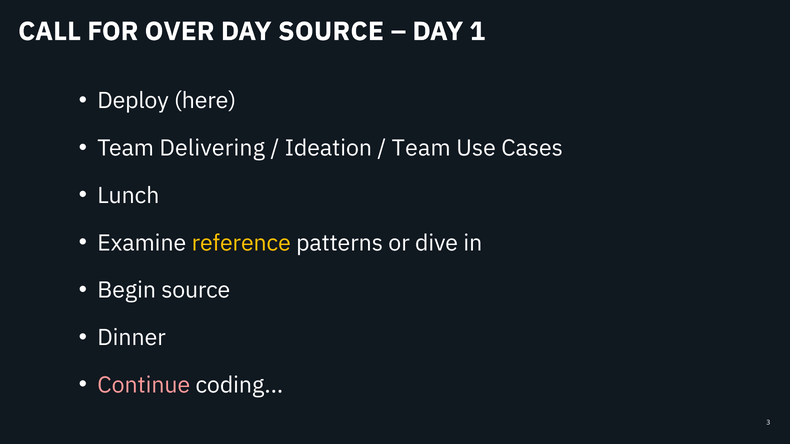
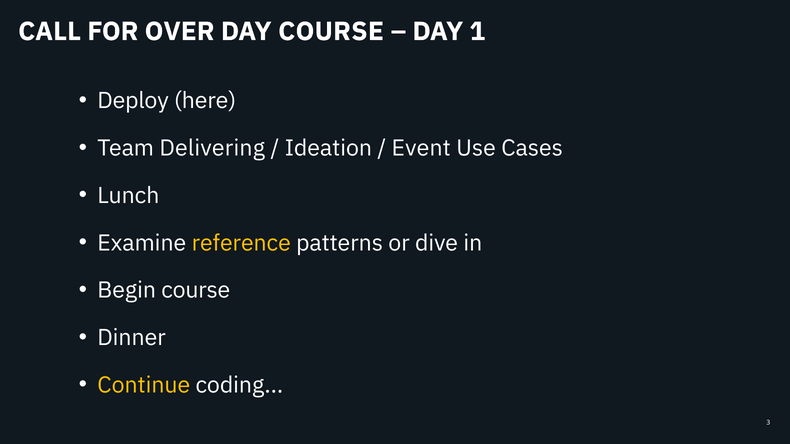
DAY SOURCE: SOURCE -> COURSE (331, 31)
Team: Team -> Event (421, 148)
Begin source: source -> course (196, 291)
Continue colour: pink -> yellow (144, 385)
